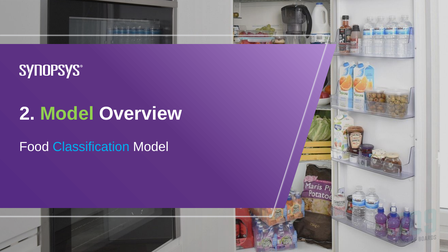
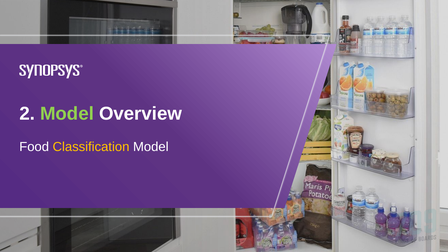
Classification colour: light blue -> yellow (91, 147)
